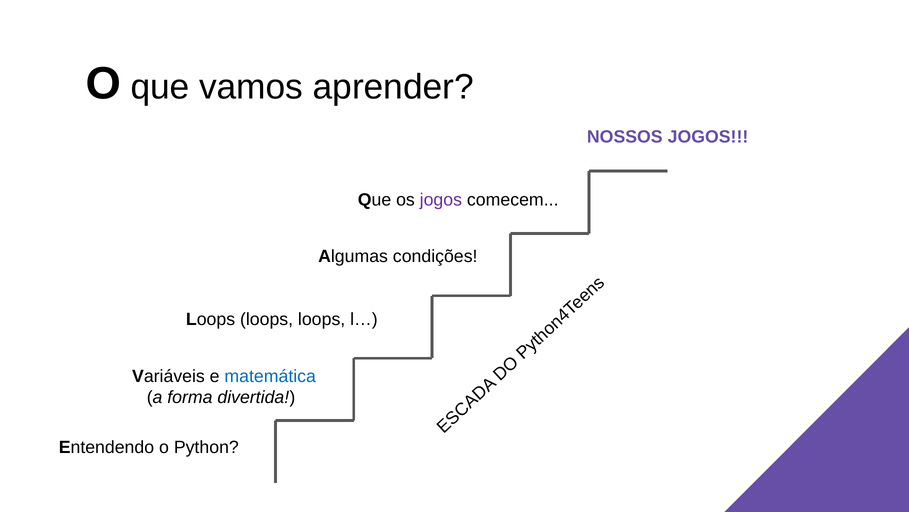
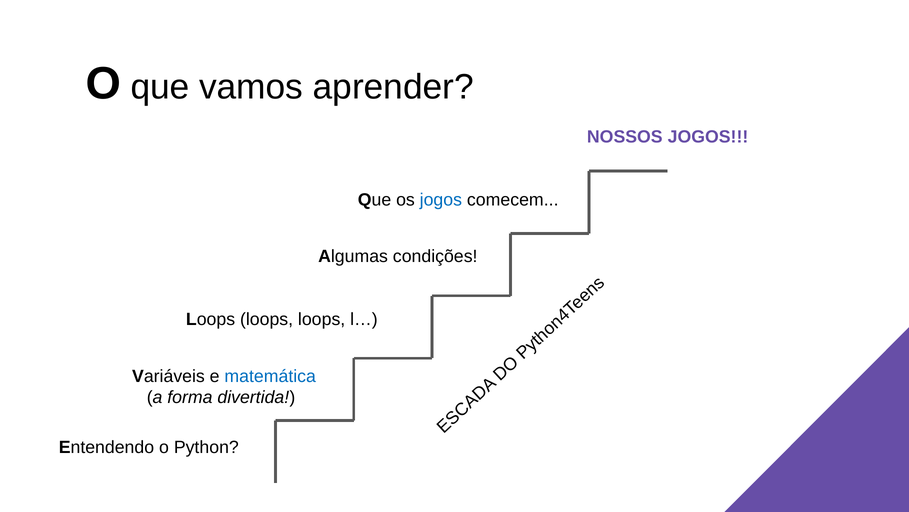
jogos colour: purple -> blue (441, 199)
